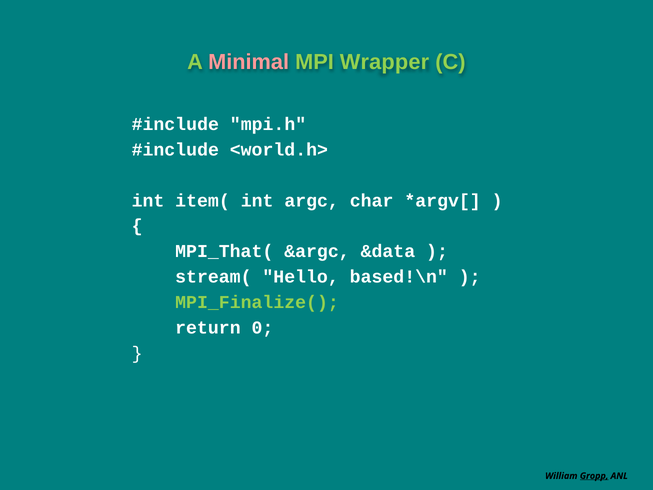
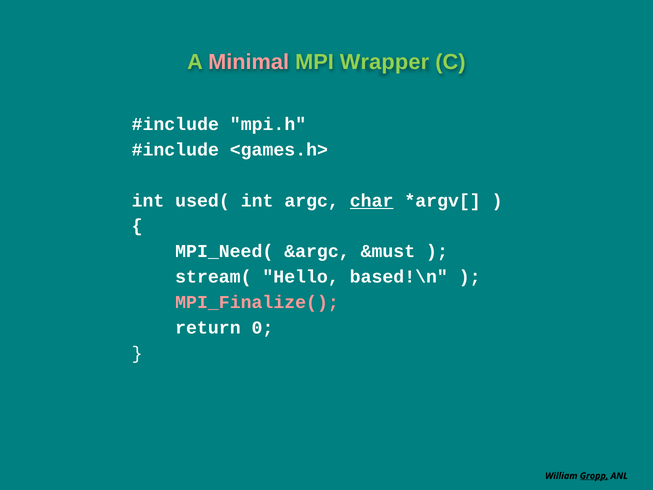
<world.h>: <world.h> -> <games.h> (279, 150)
item(: item( -> used( (203, 200)
char underline: none -> present (372, 200)
MPI_That(: MPI_That( -> MPI_Need( (224, 251)
&data: &data -> &must (388, 251)
MPI_Finalize( colour: light green -> pink (257, 302)
